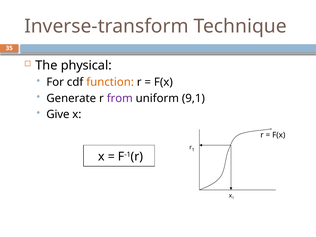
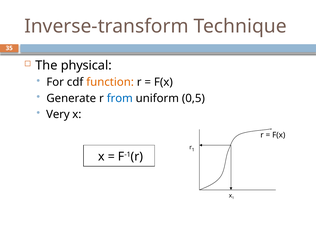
from colour: purple -> blue (120, 98)
9,1: 9,1 -> 0,5 (193, 98)
Give: Give -> Very (58, 114)
